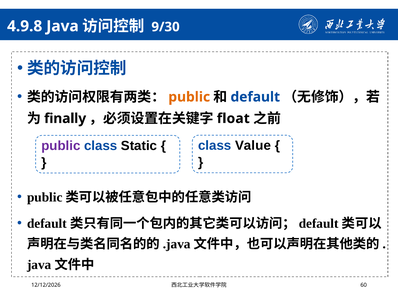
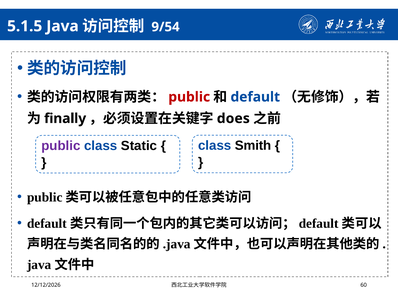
4.9.8: 4.9.8 -> 5.1.5 (25, 26)
9/30: 9/30 -> 9/54 (166, 27)
public colour: orange -> red (189, 97)
float: float -> does (233, 119)
Value: Value -> Smith (253, 146)
